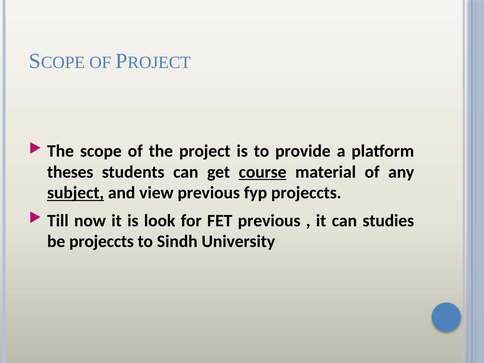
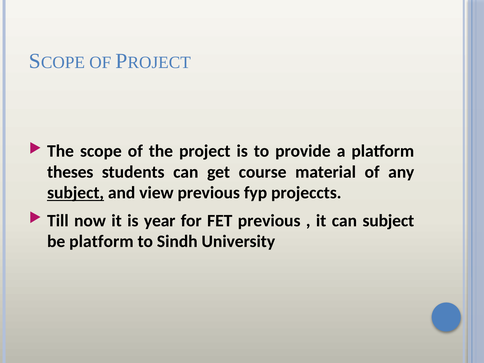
course underline: present -> none (263, 172)
look: look -> year (160, 221)
can studies: studies -> subject (388, 221)
be projeccts: projeccts -> platform (101, 242)
